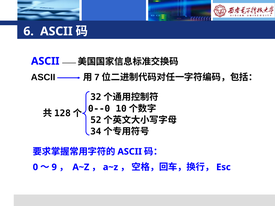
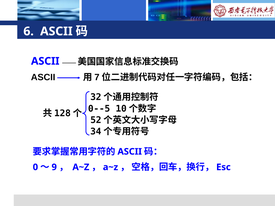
0--0: 0--0 -> 0--5 (99, 109)
